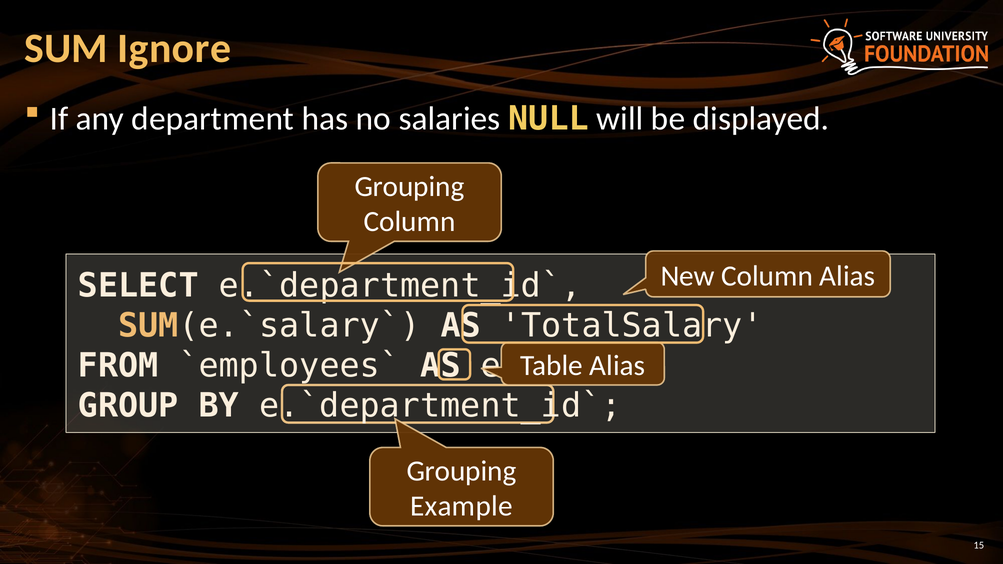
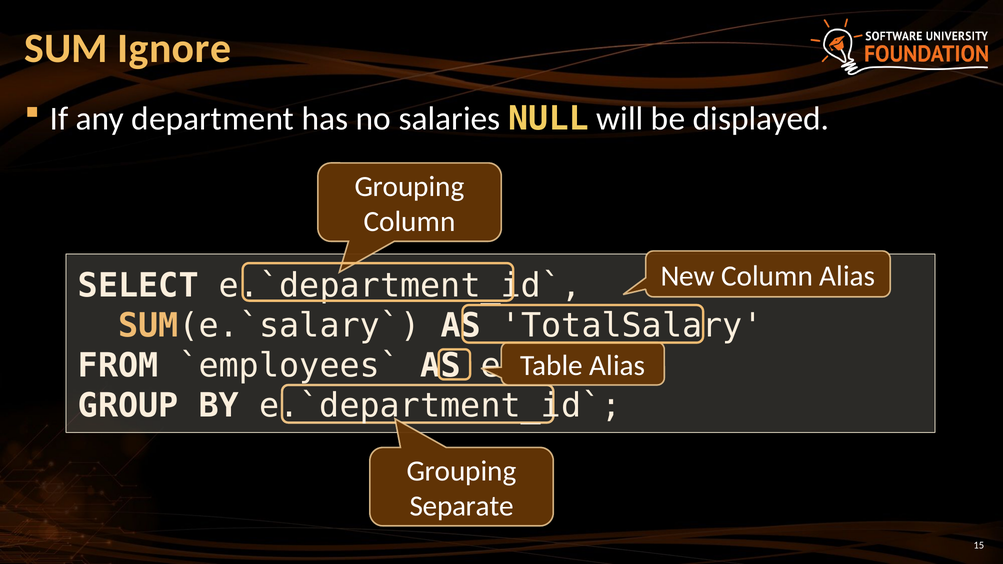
Example: Example -> Separate (462, 507)
